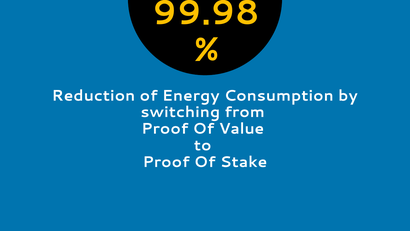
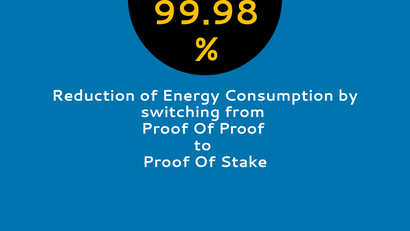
Of Value: Value -> Proof (241, 129)
